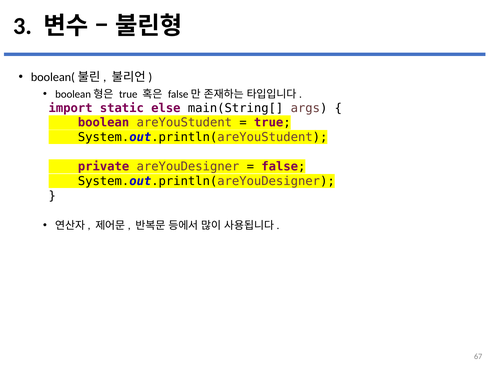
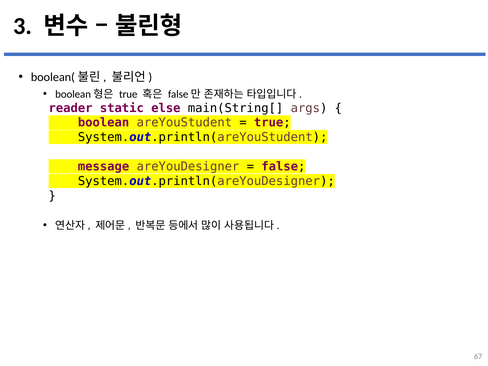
import: import -> reader (71, 108)
private: private -> message (104, 167)
